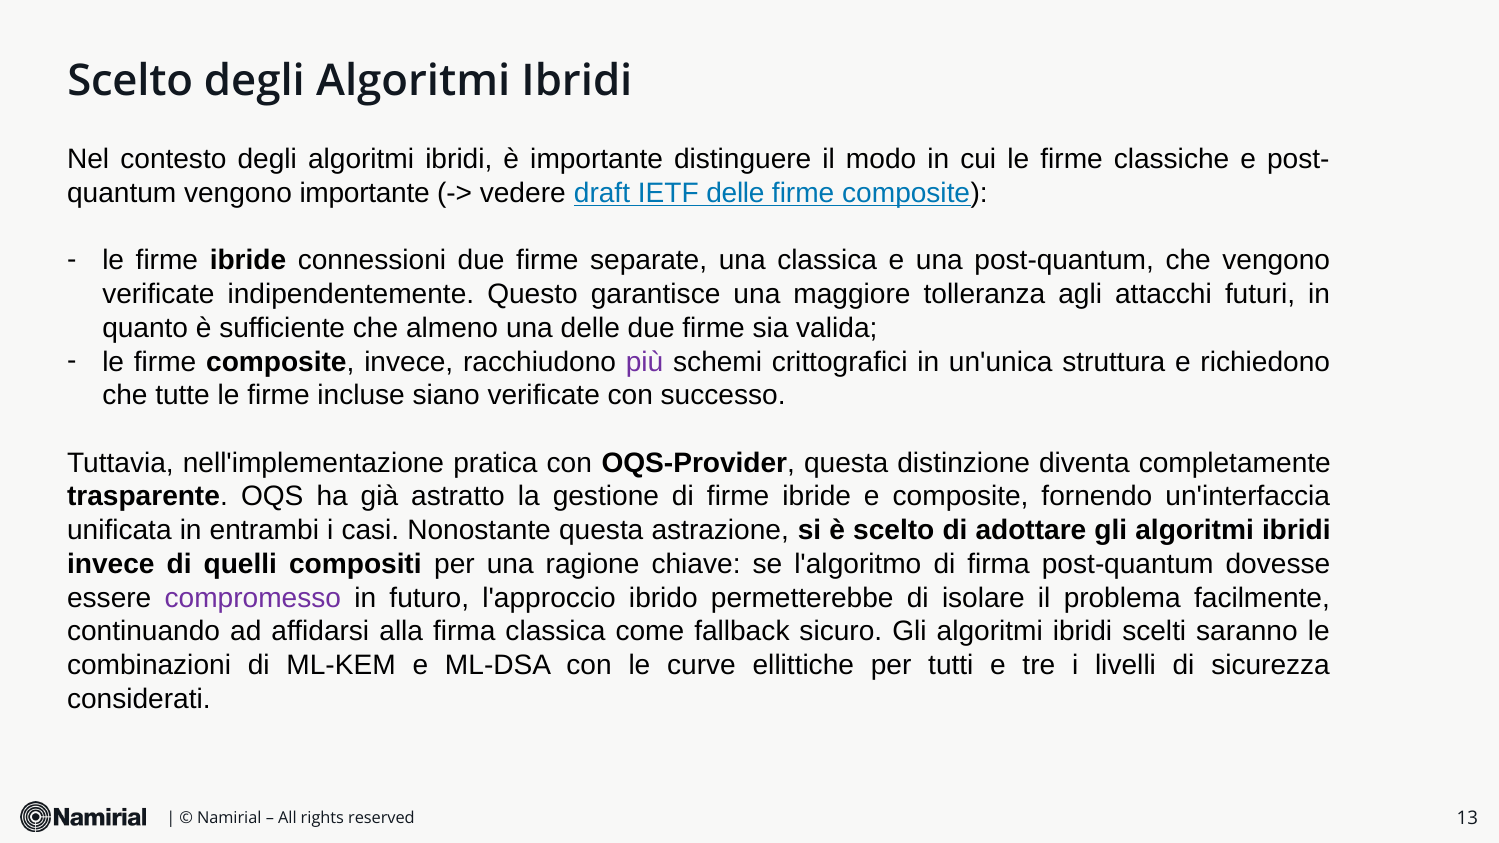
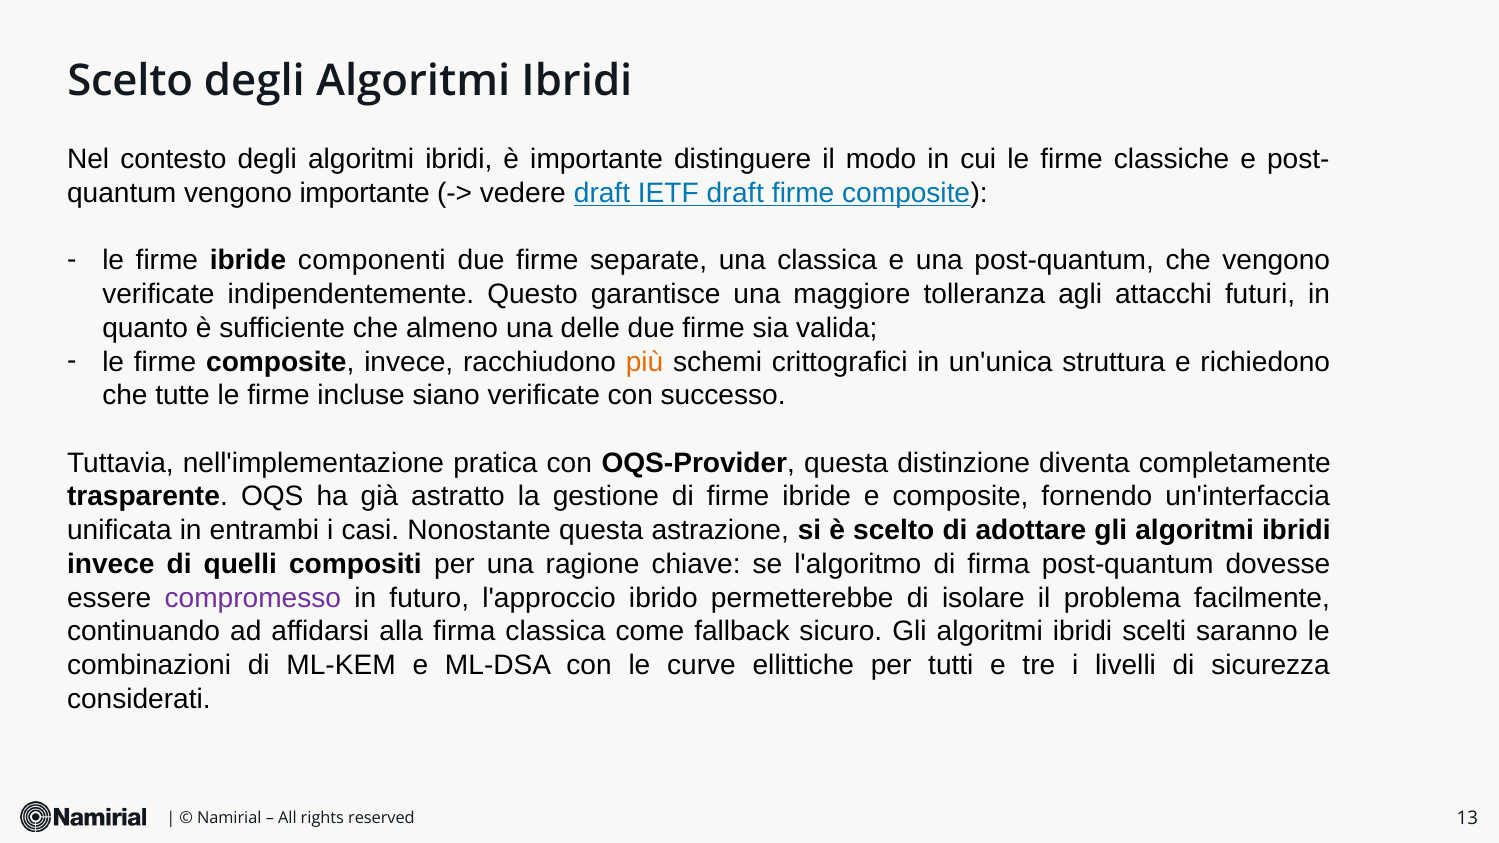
IETF delle: delle -> draft (735, 193)
connessioni: connessioni -> componenti (372, 261)
più colour: purple -> orange (645, 362)
